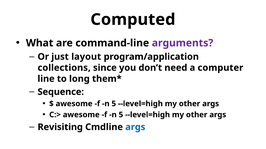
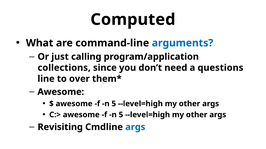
arguments colour: purple -> blue (183, 43)
layout: layout -> calling (86, 57)
computer: computer -> questions (220, 68)
long: long -> over (79, 79)
Sequence: Sequence -> Awesome (61, 92)
